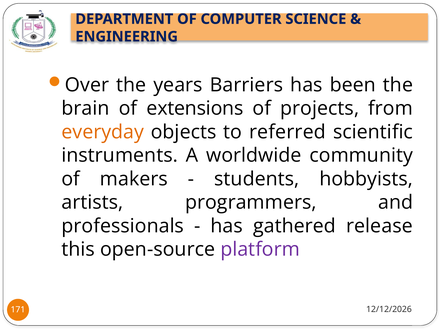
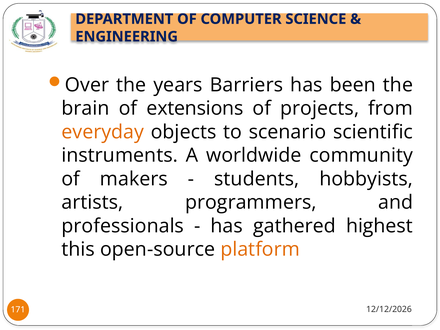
referred: referred -> scenario (287, 132)
release: release -> highest (379, 226)
platform colour: purple -> orange (260, 249)
